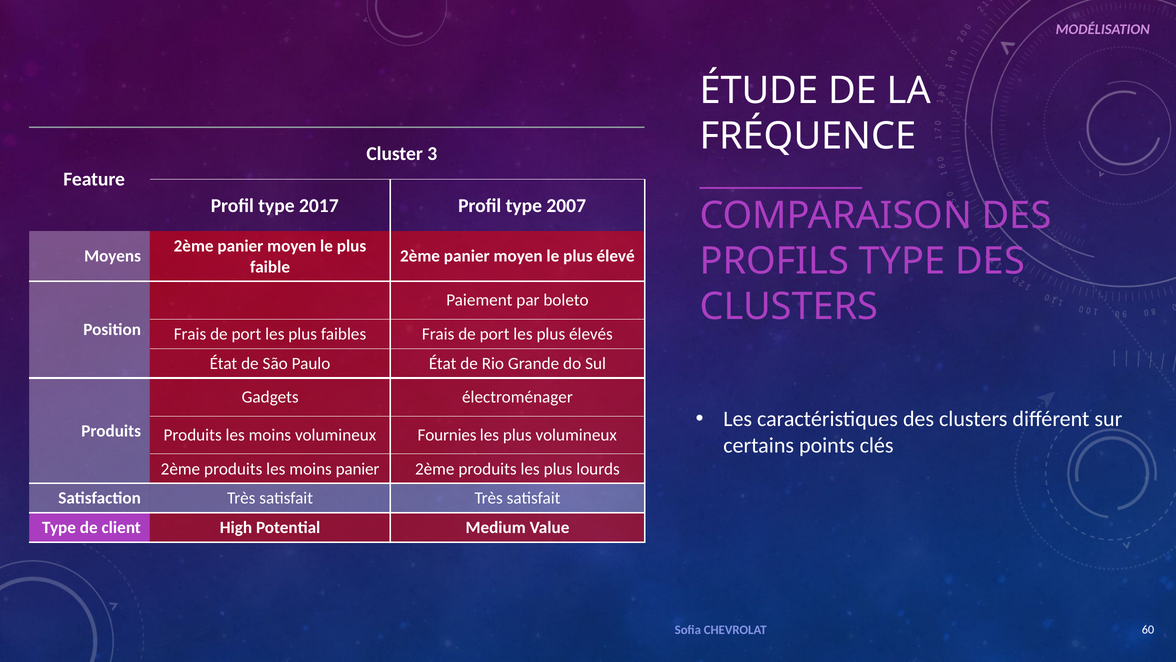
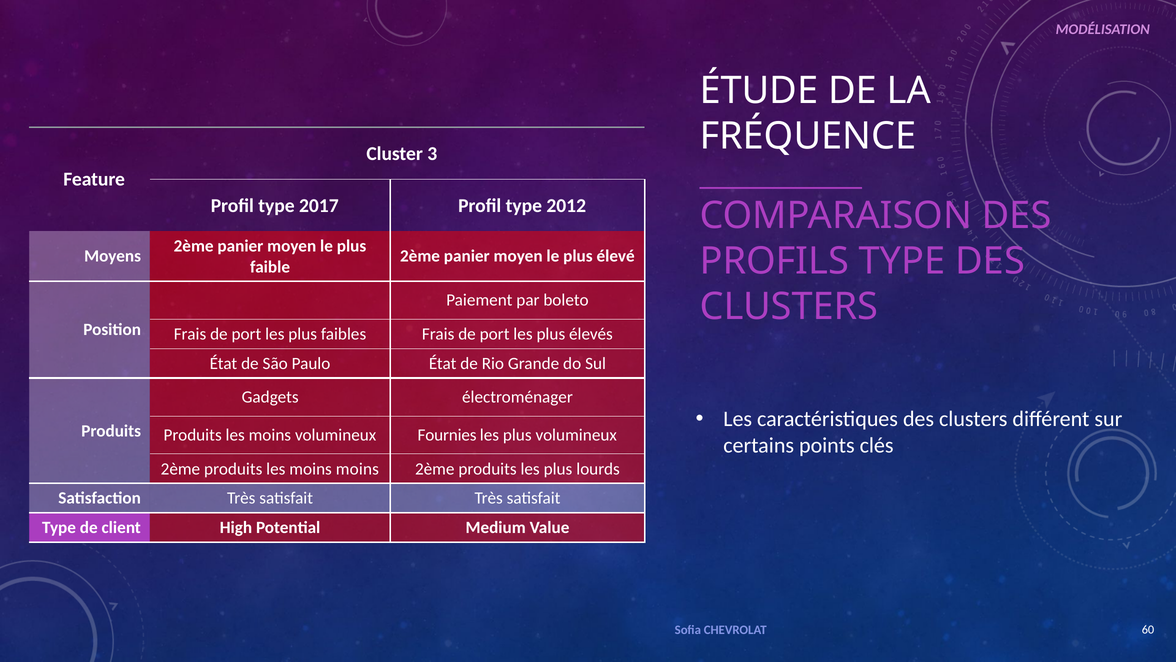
2007: 2007 -> 2012 (566, 205)
moins panier: panier -> moins (357, 468)
